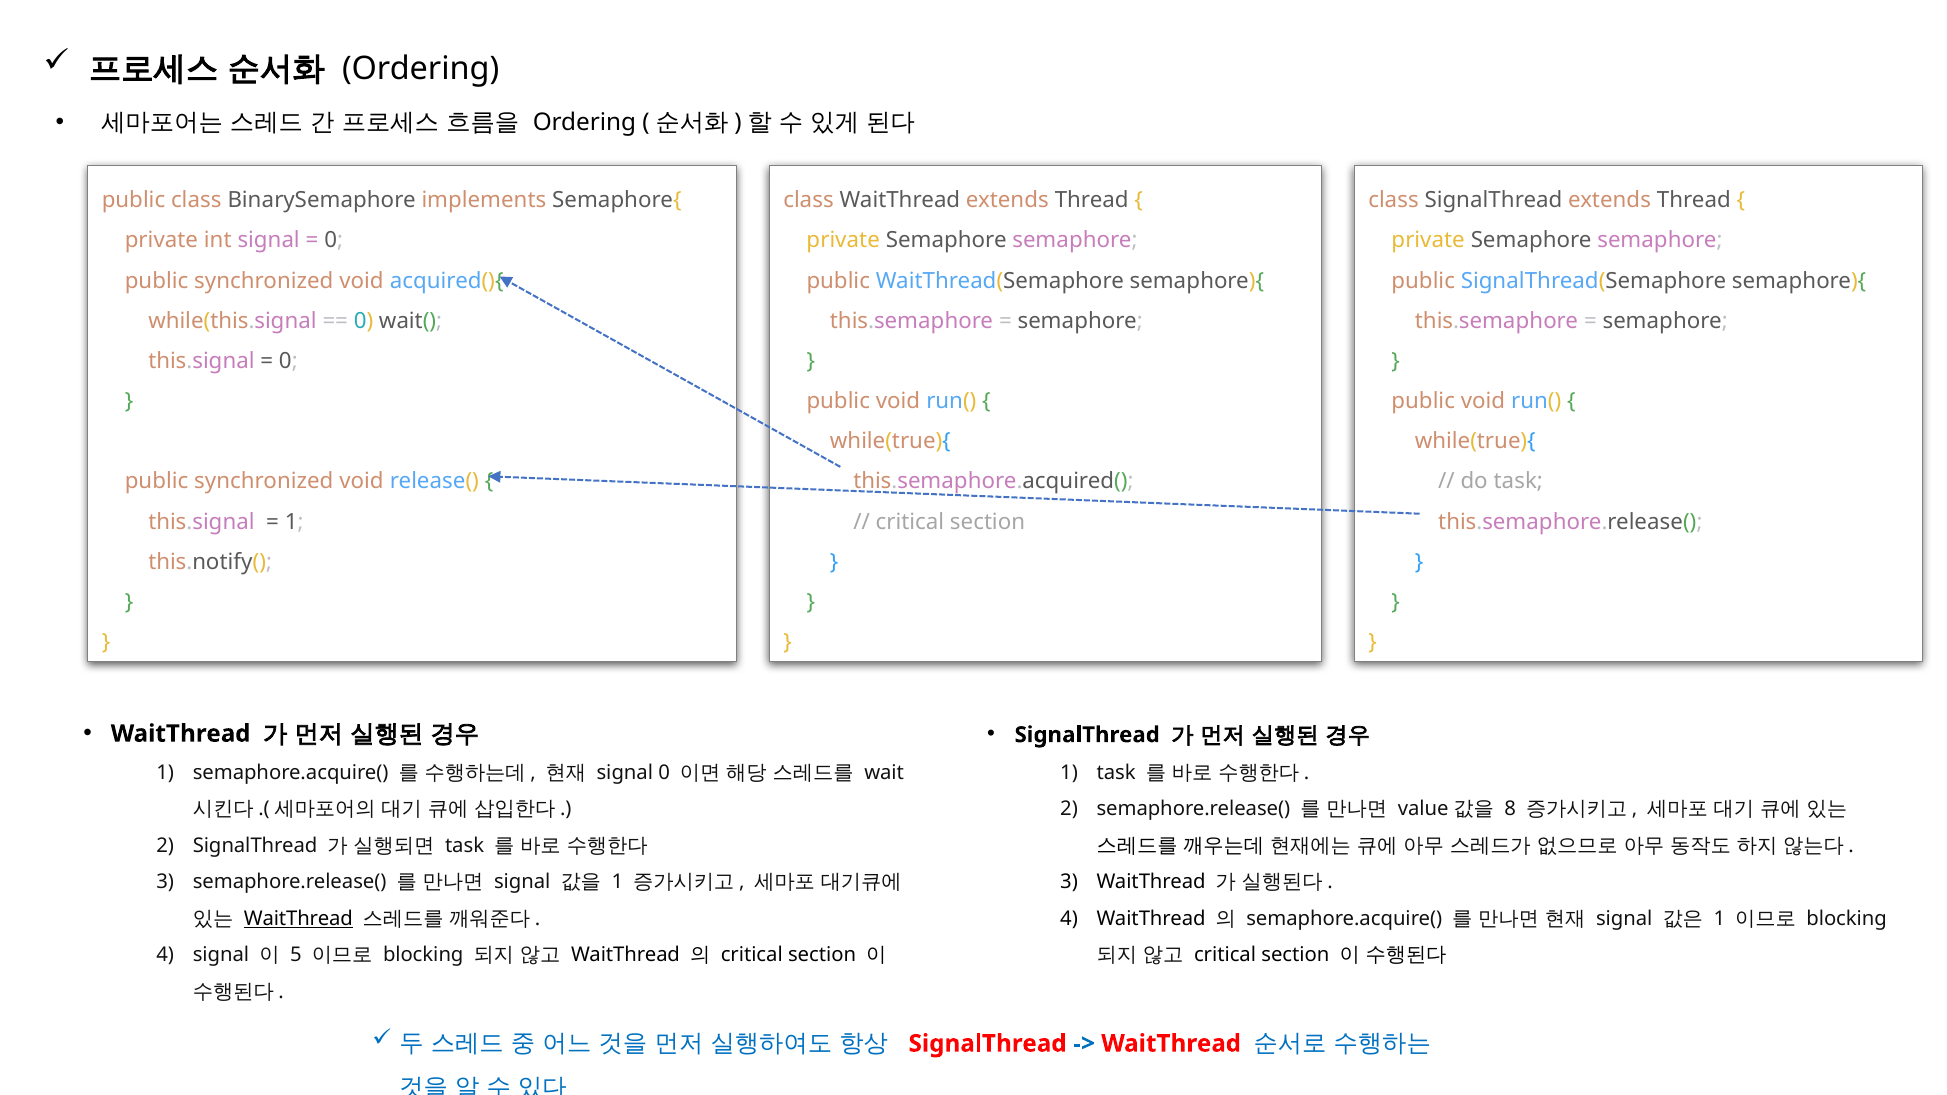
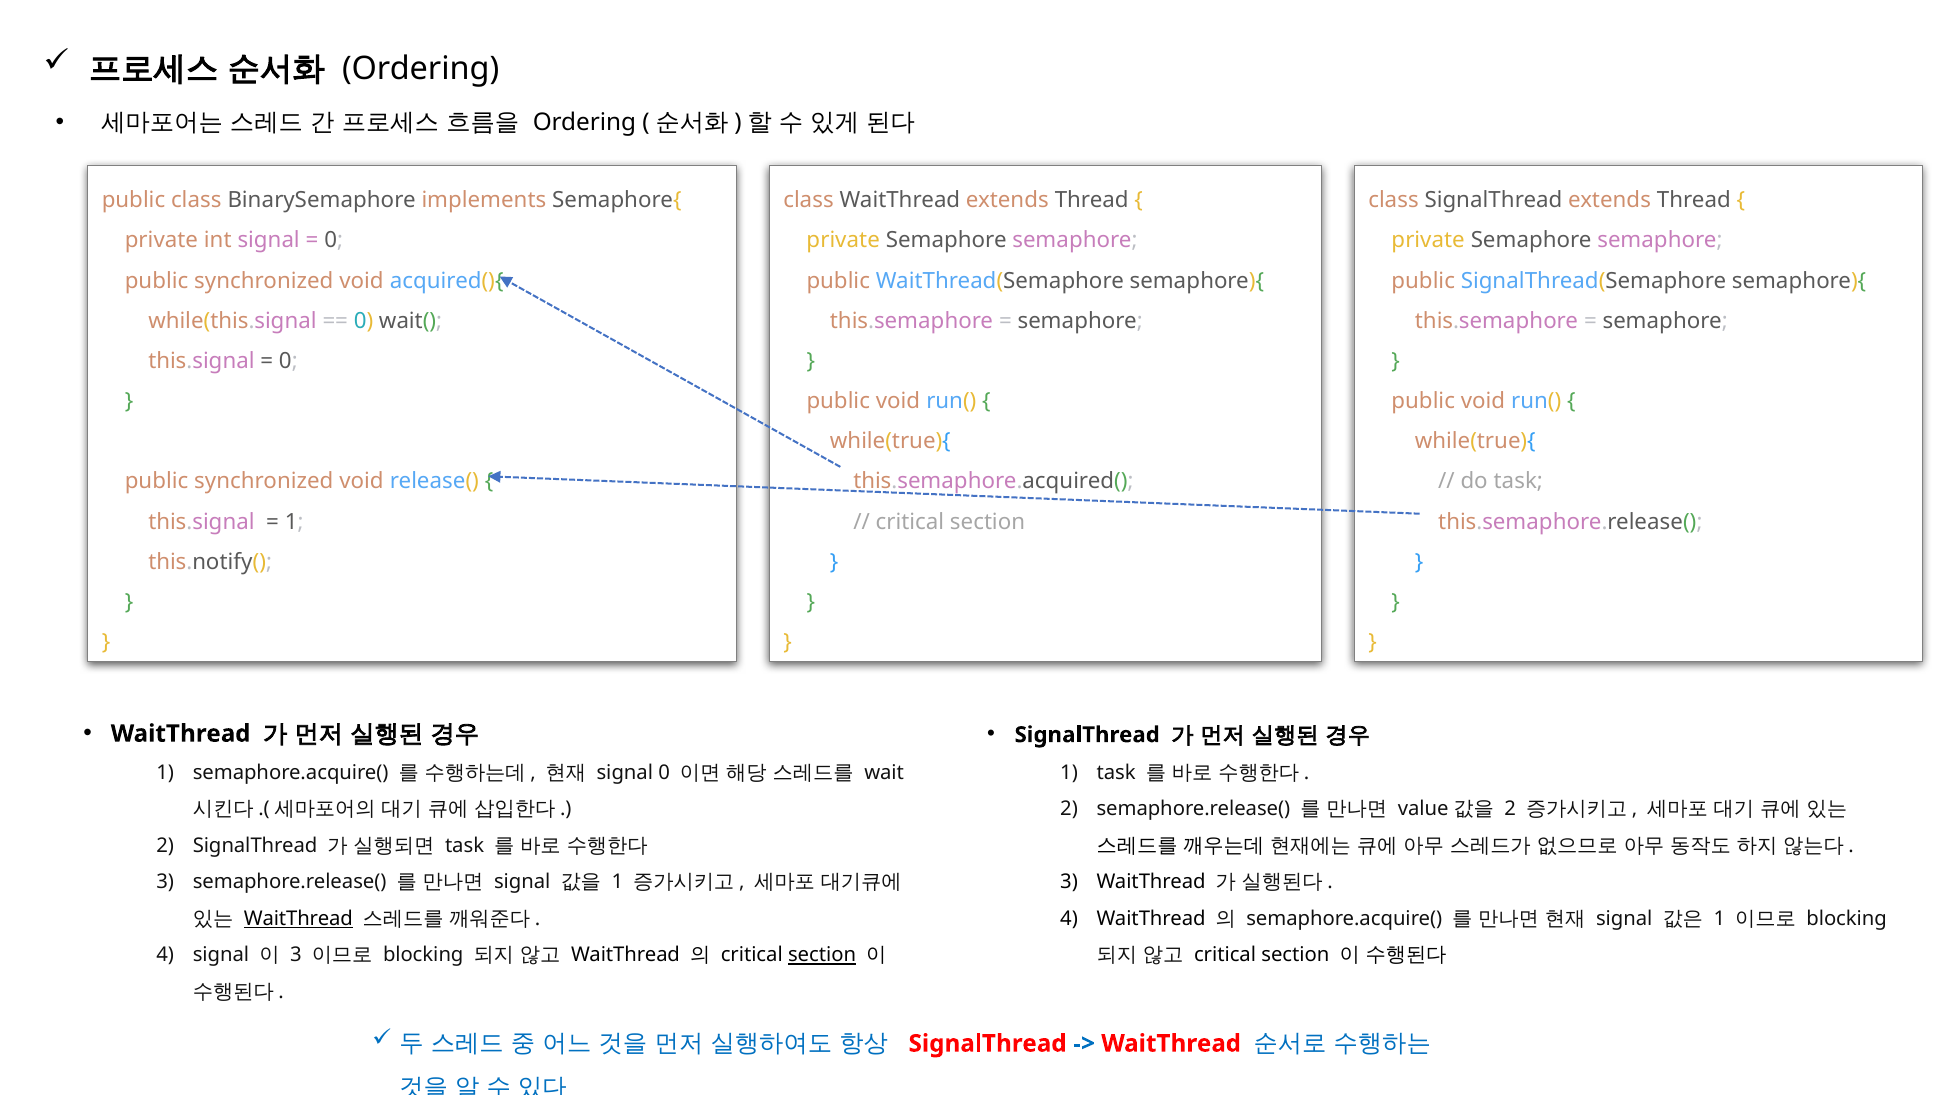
8: 8 -> 2 (1510, 809)
5: 5 -> 3 (296, 955)
section underline: none -> present (822, 955)
